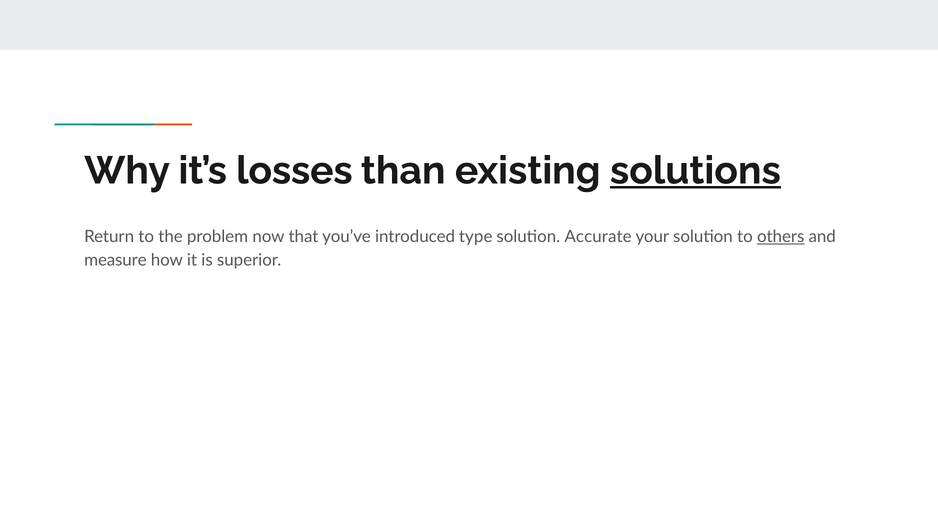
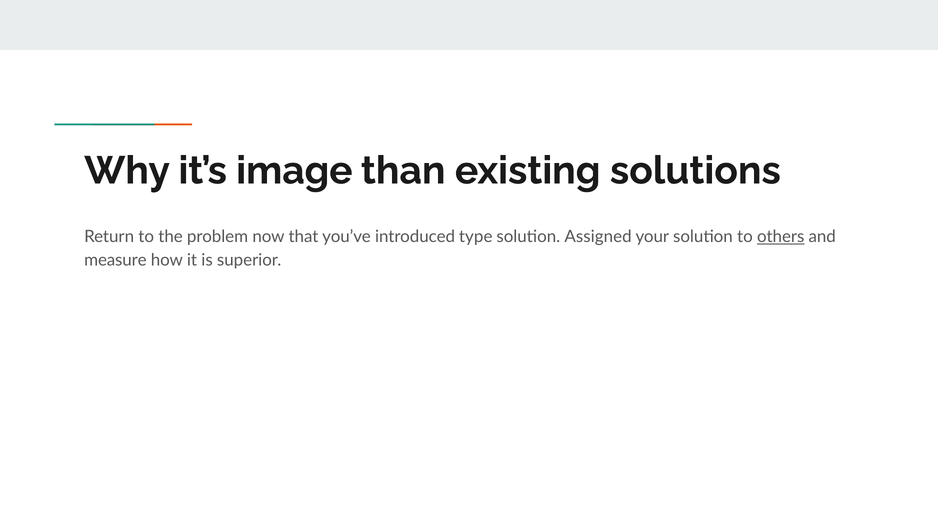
losses: losses -> image (294, 171)
solutions underline: present -> none (695, 171)
Accurate: Accurate -> Assigned (598, 237)
